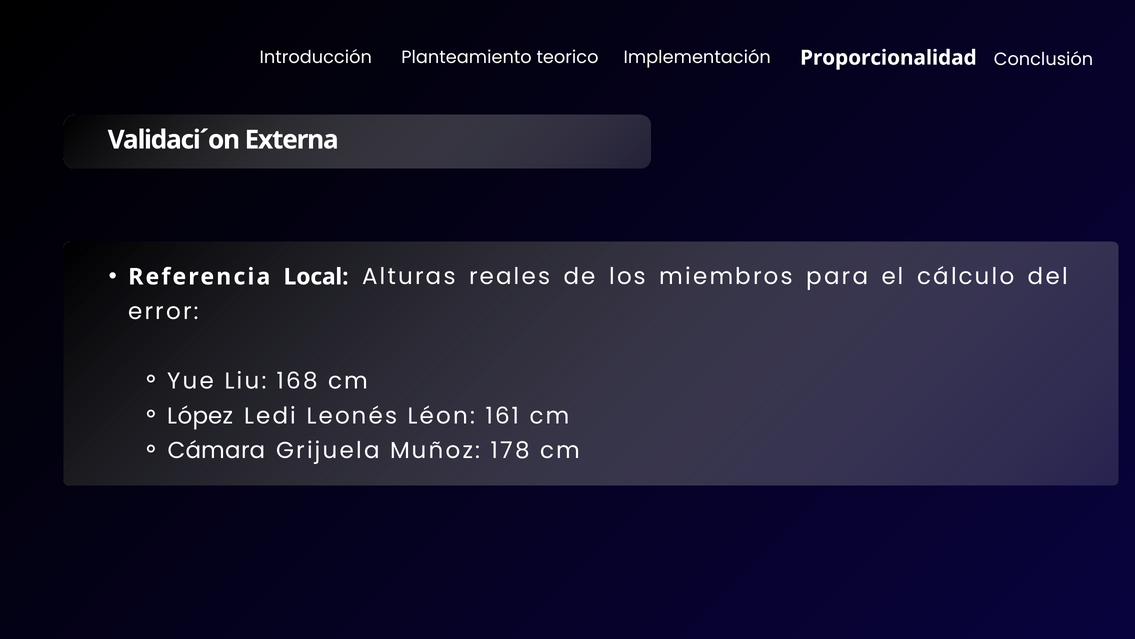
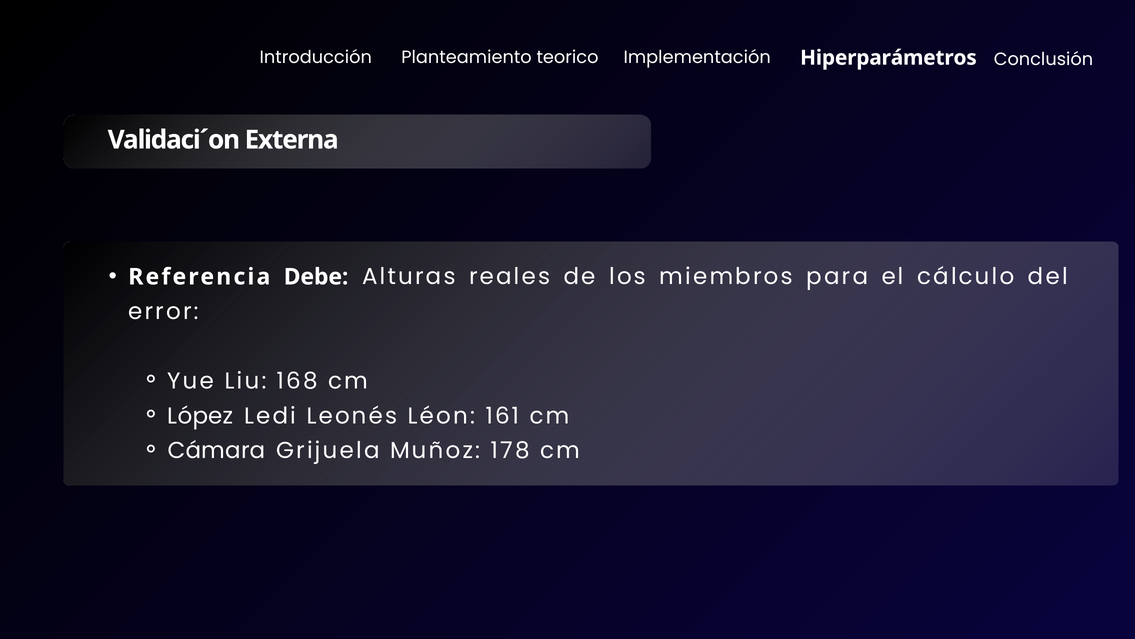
Proporcionalidad: Proporcionalidad -> Hiperparámetros (888, 58)
Local: Local -> Debe (316, 277)
